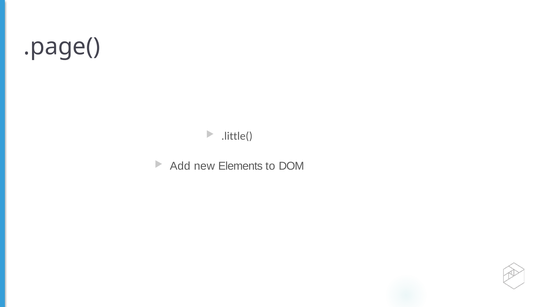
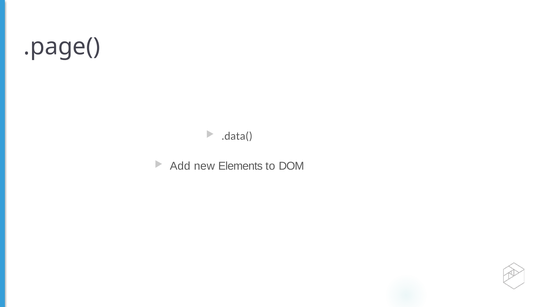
.little(: .little( -> .data( (237, 136)
